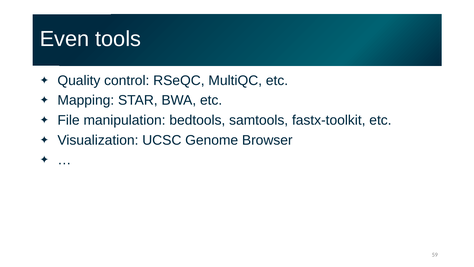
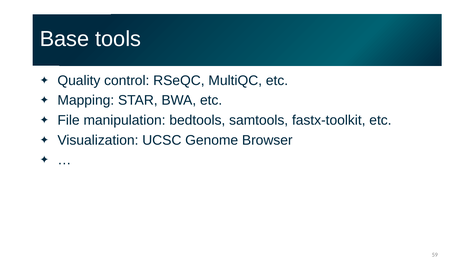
Even: Even -> Base (64, 39)
